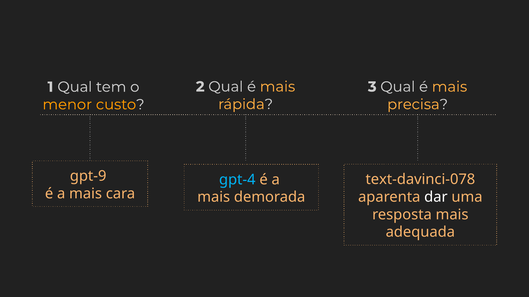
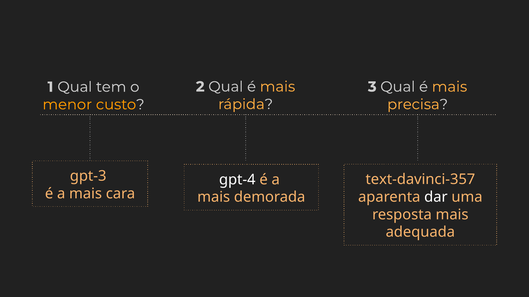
gpt-9: gpt-9 -> gpt-3 (88, 176)
text-davinci-078: text-davinci-078 -> text-davinci-357 (420, 180)
gpt-4 colour: light blue -> white (237, 180)
